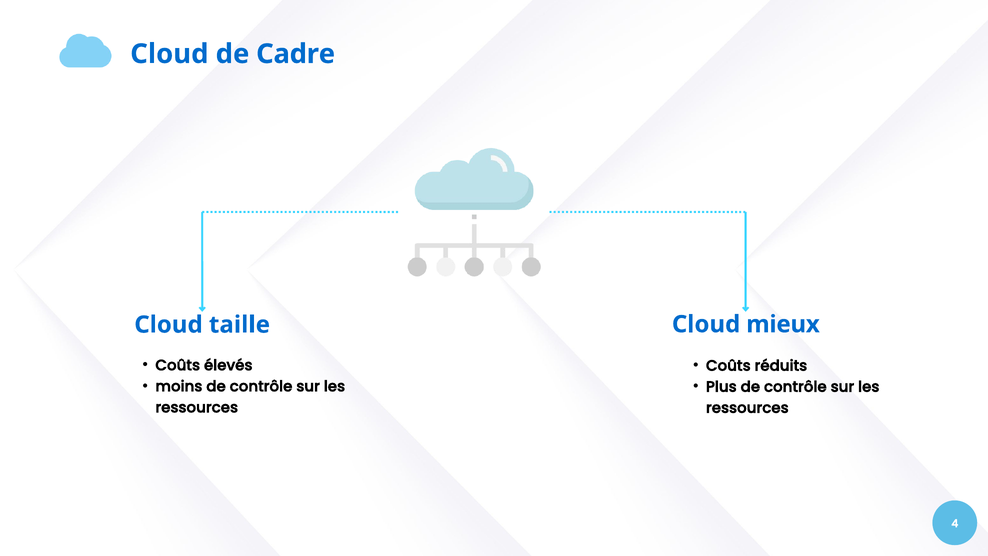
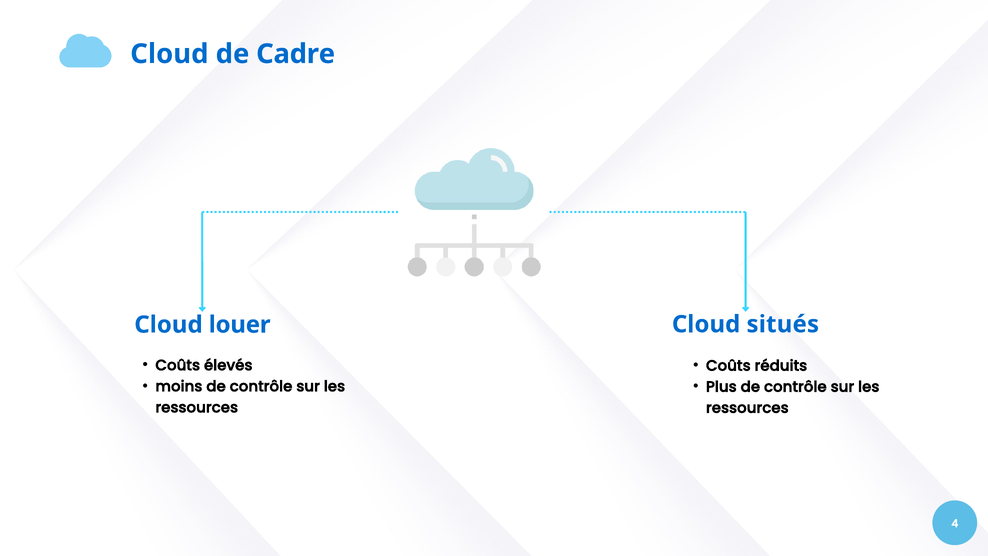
mieux: mieux -> situés (783, 324)
taille: taille -> louer (240, 325)
